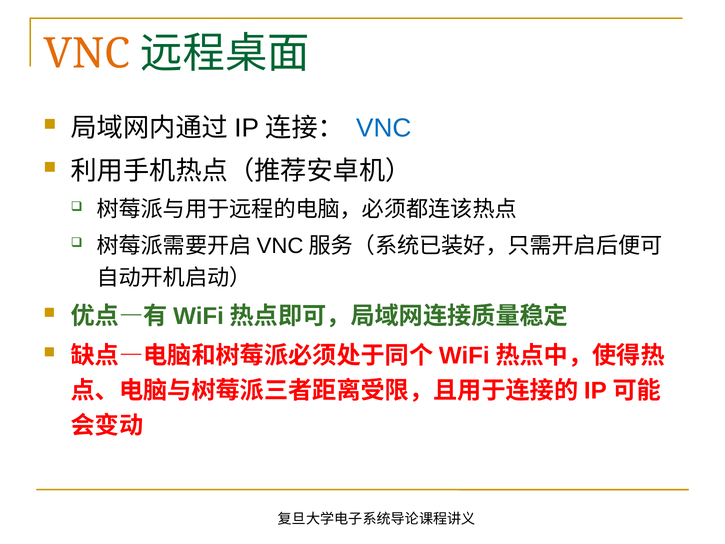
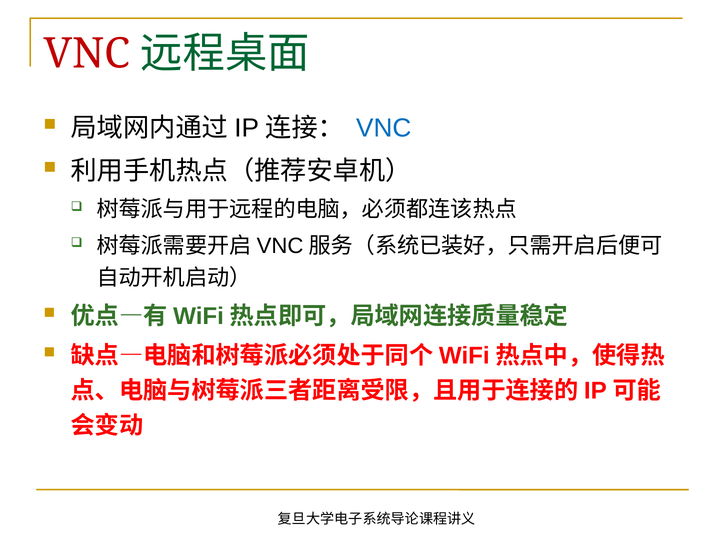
VNC colour: orange -> red (87, 54)
